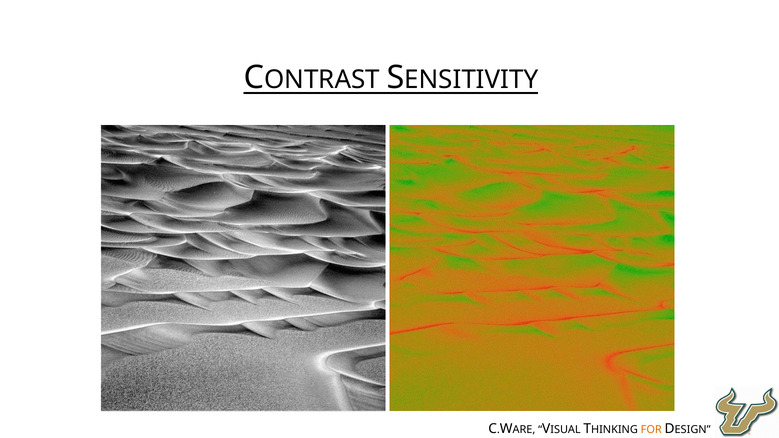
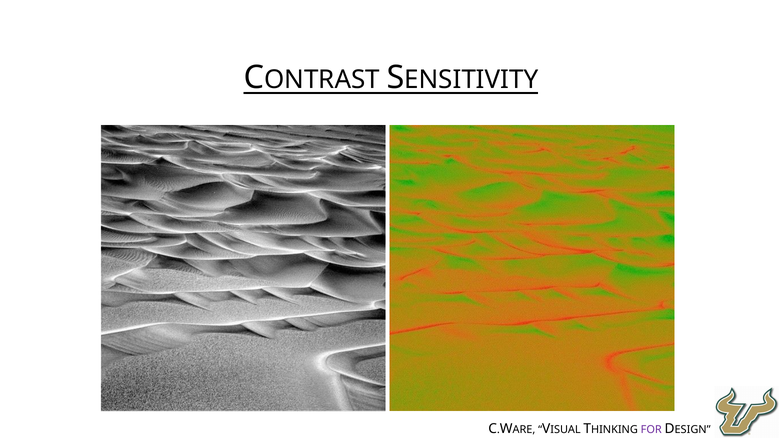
FOR colour: orange -> purple (651, 430)
